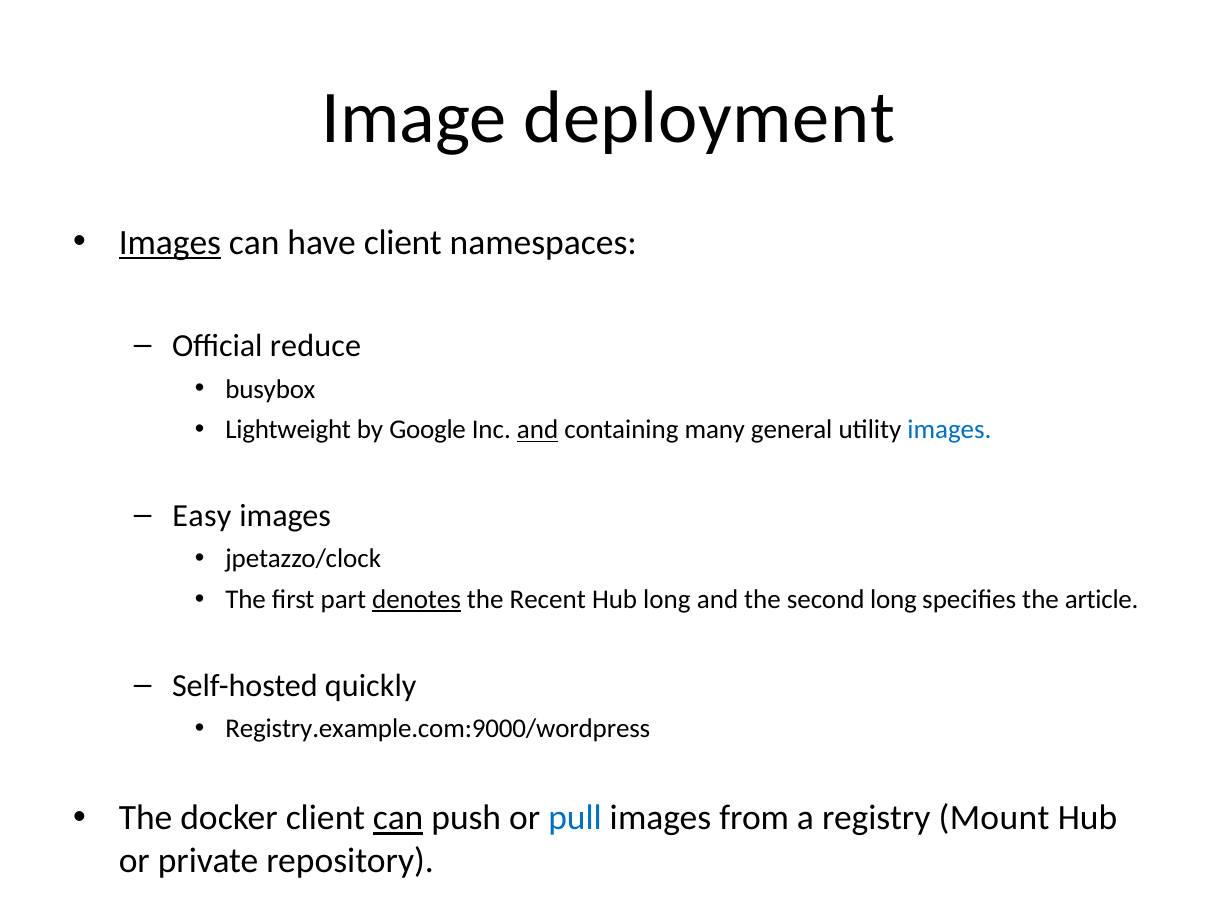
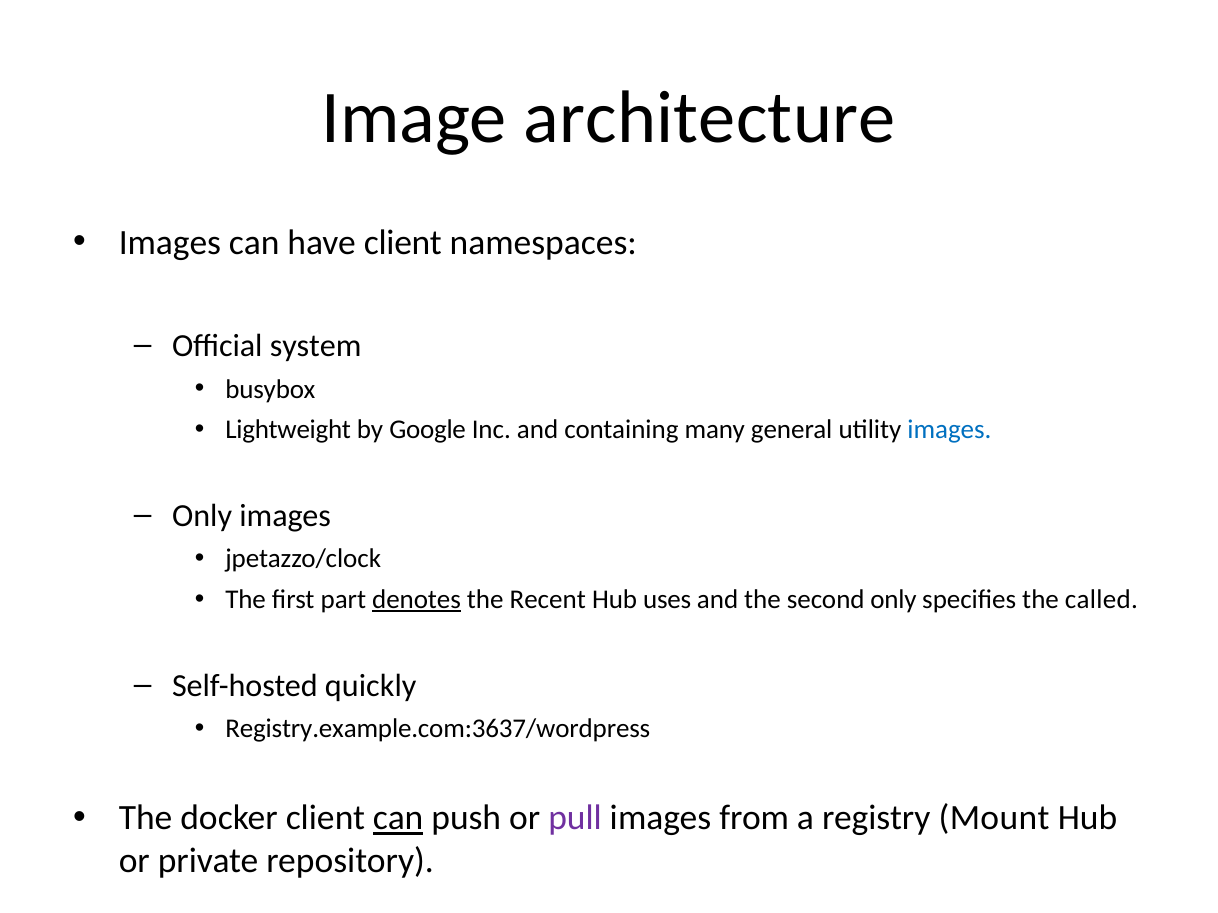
deployment: deployment -> architecture (709, 118)
Images underline: present -> none (170, 243)
reduce: reduce -> system (316, 346)
and underline: present -> none (538, 430)
Easy: Easy -> Only (202, 516)
Hub long: long -> uses (667, 600)
second long: long -> only (893, 600)
article: article -> called (1101, 600)
Registry.example.com:9000/wordpress: Registry.example.com:9000/wordpress -> Registry.example.com:3637/wordpress (438, 729)
pull colour: blue -> purple (575, 819)
